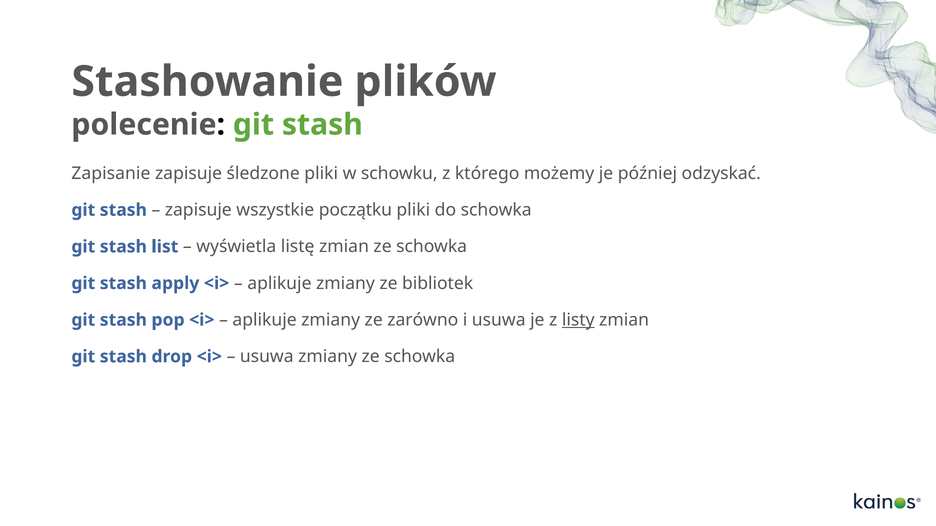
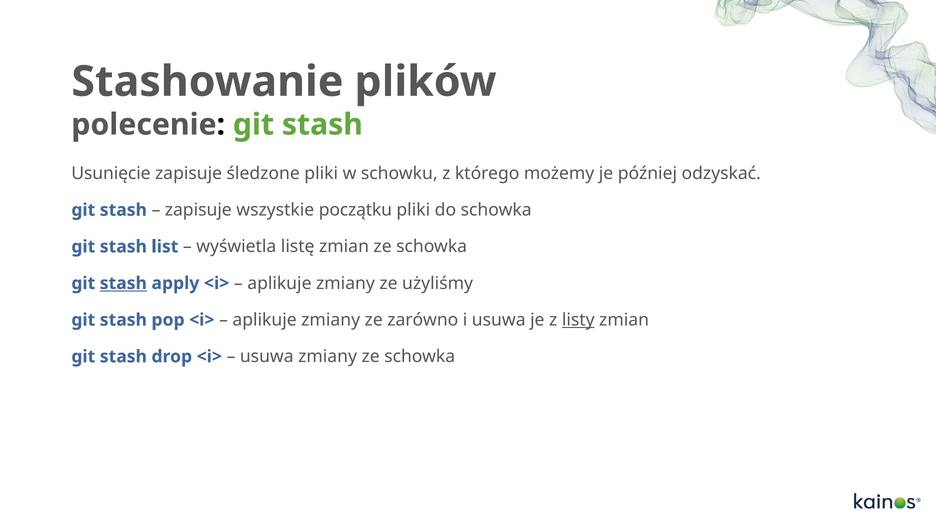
Zapisanie: Zapisanie -> Usunięcie (111, 174)
stash underline: none -> present (123, 284)
bibliotek: bibliotek -> użyliśmy (438, 284)
